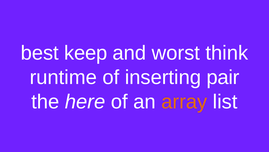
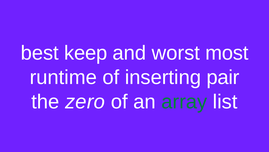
think: think -> most (227, 53)
here: here -> zero (85, 101)
array colour: orange -> green (184, 101)
